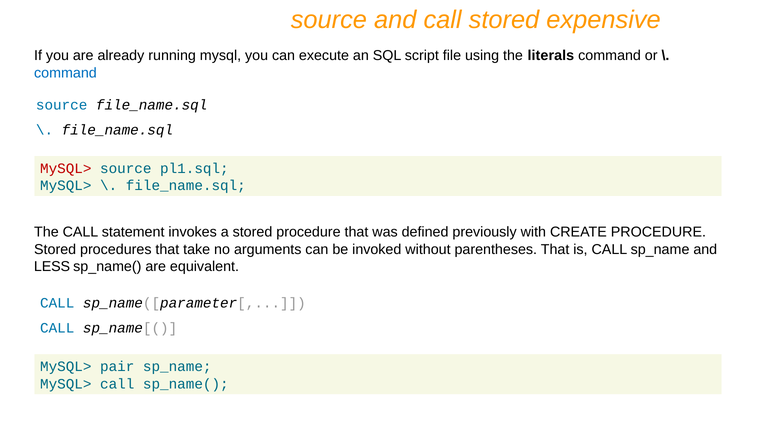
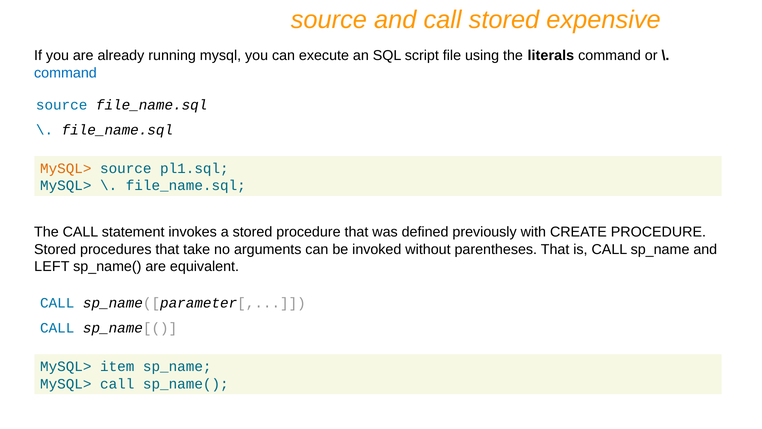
MySQL> colour: red -> orange (66, 168)
LESS: LESS -> LEFT (52, 266)
pair: pair -> item (117, 366)
